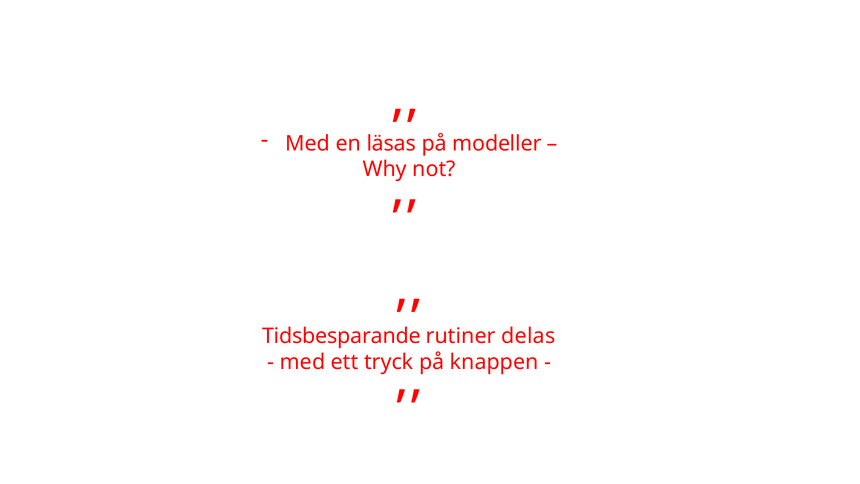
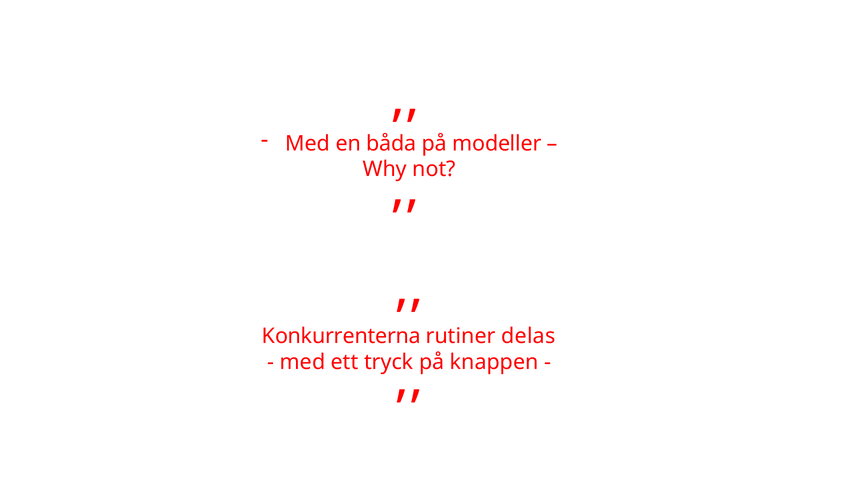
läsas: läsas -> båda (391, 143)
Tidsbesparande: Tidsbesparande -> Konkurrenterna (341, 336)
